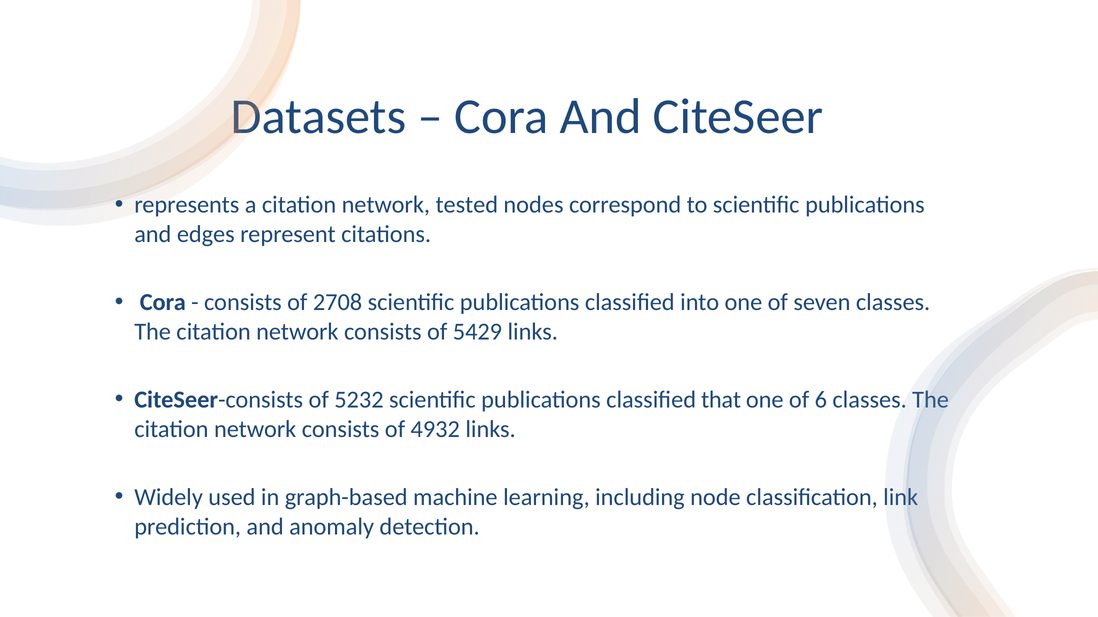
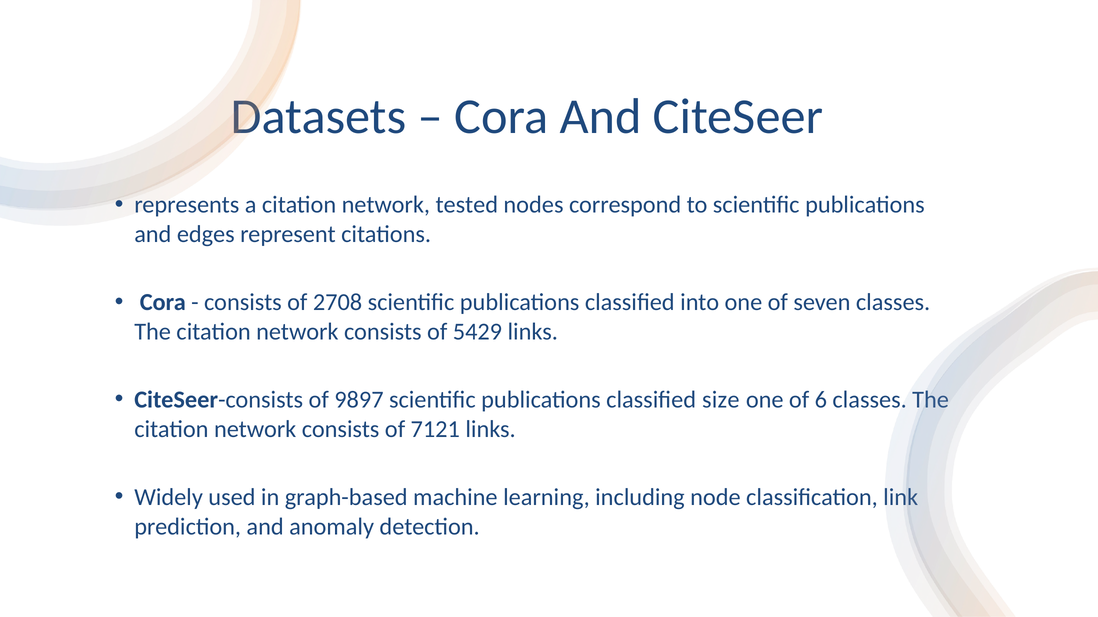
5232: 5232 -> 9897 (359, 400)
that: that -> size (721, 400)
4932: 4932 -> 7121 (435, 430)
